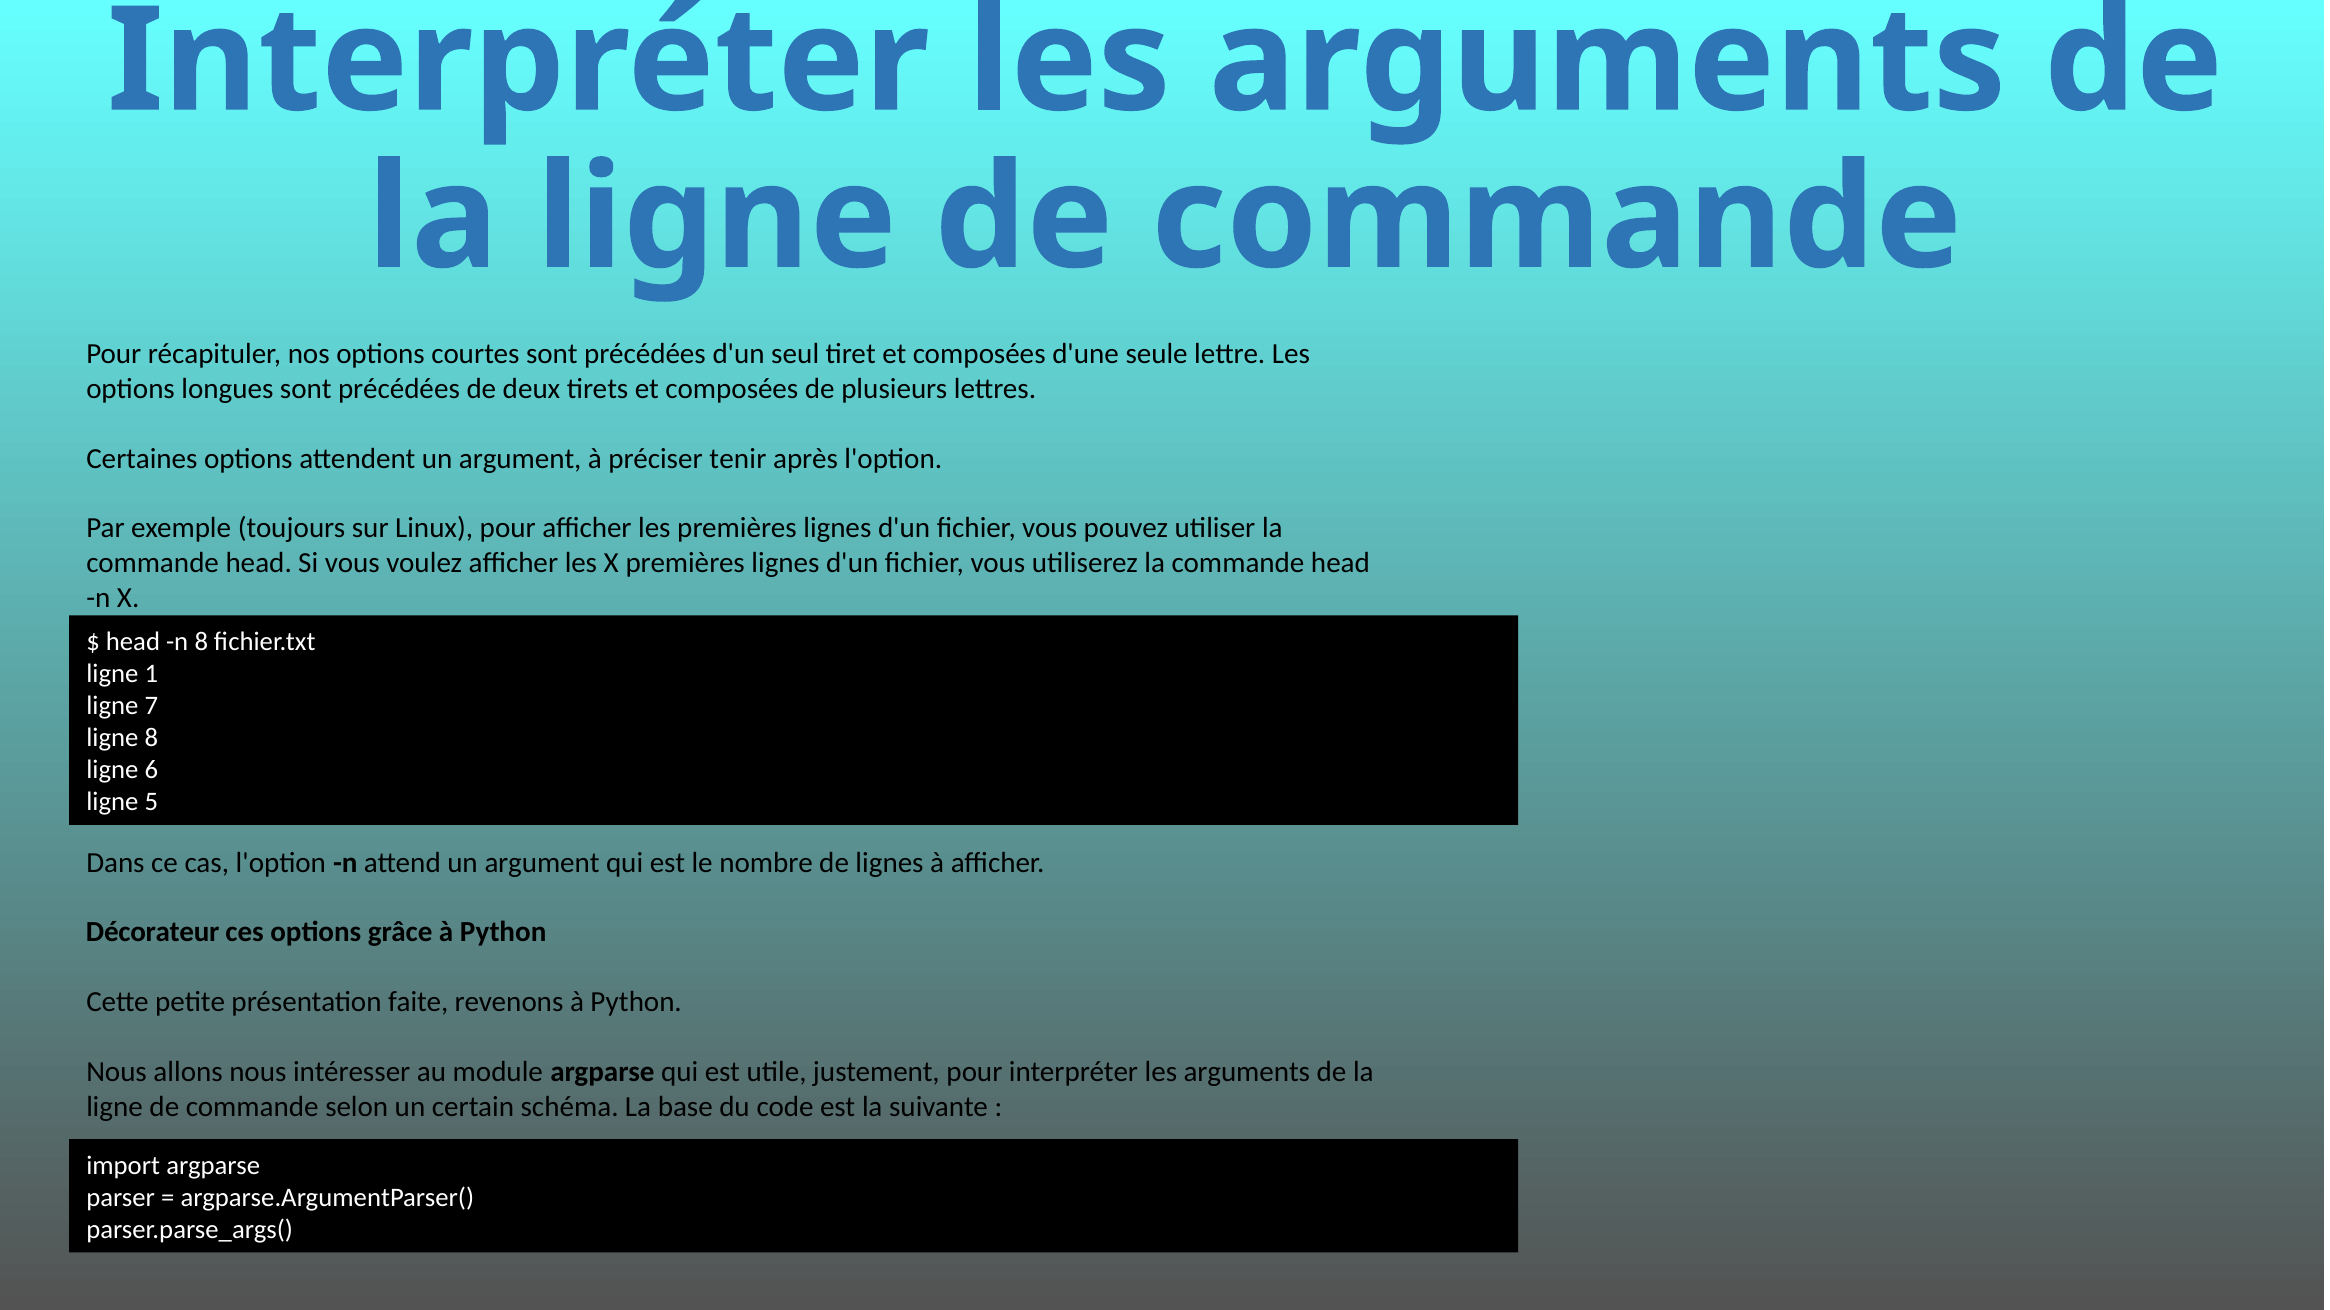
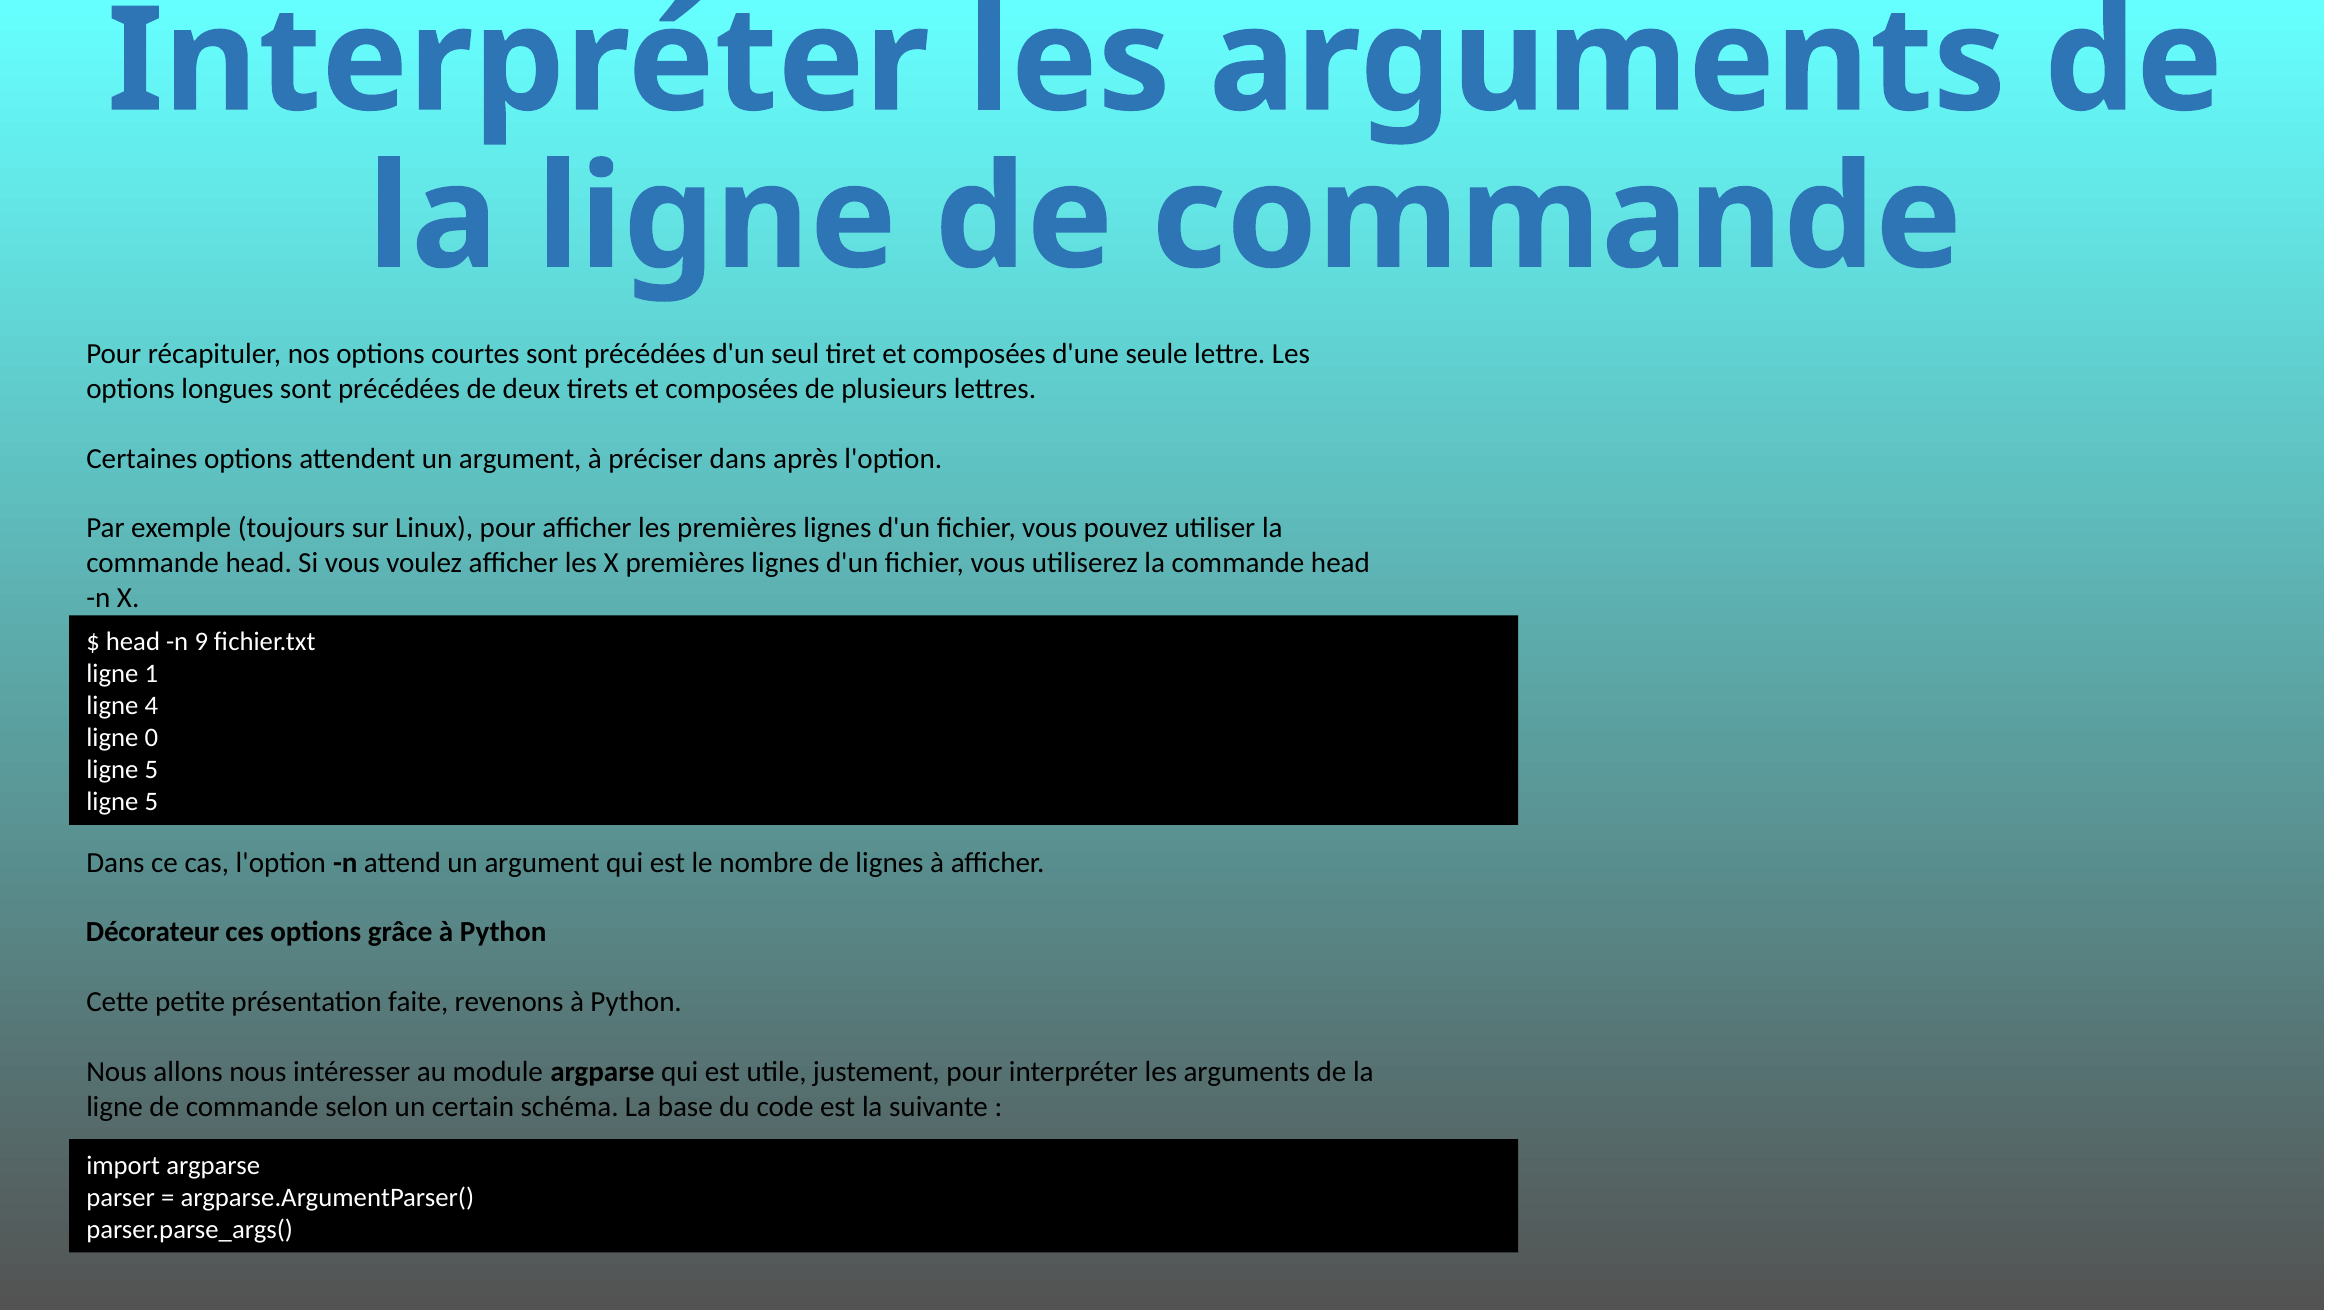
préciser tenir: tenir -> dans (738, 459)
n 8: 8 -> 9 (201, 642)
7: 7 -> 4 (151, 706)
ligne 8: 8 -> 0 (151, 738)
6: 6 -> 5 (151, 770)
